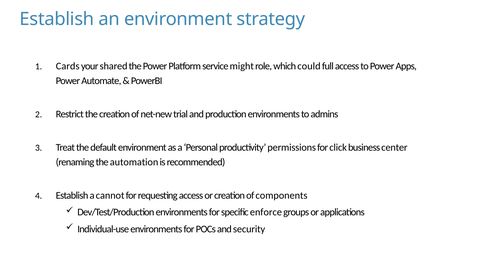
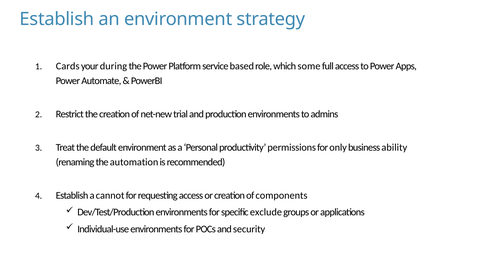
shared: shared -> during (113, 66)
might: might -> based (242, 66)
could: could -> some (309, 66)
click: click -> only (338, 148)
center: center -> ability (394, 148)
enforce: enforce -> exclude (266, 212)
